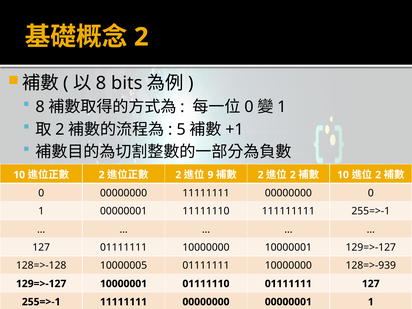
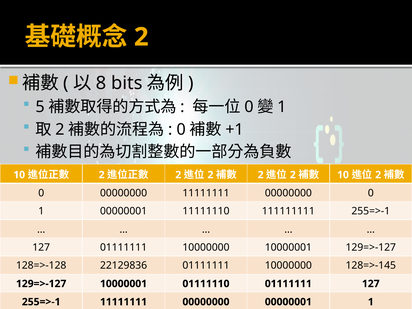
8: 8 -> 5 (40, 107)
5: 5 -> 0 (181, 129)
9: 9 -> 2 (210, 175)
10000005: 10000005 -> 22129836 (124, 266)
128=>-939: 128=>-939 -> 128=>-145 (371, 266)
